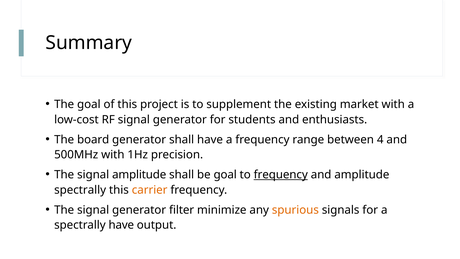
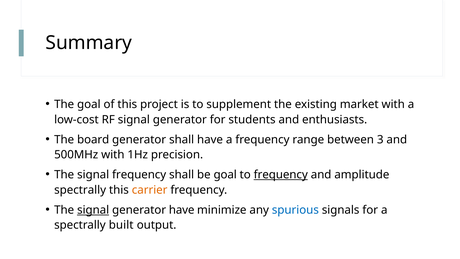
4: 4 -> 3 (380, 139)
signal amplitude: amplitude -> frequency (139, 175)
signal underline: none -> present (93, 210)
generator filter: filter -> have (182, 210)
spurious colour: orange -> blue (295, 210)
spectrally have: have -> built (121, 225)
